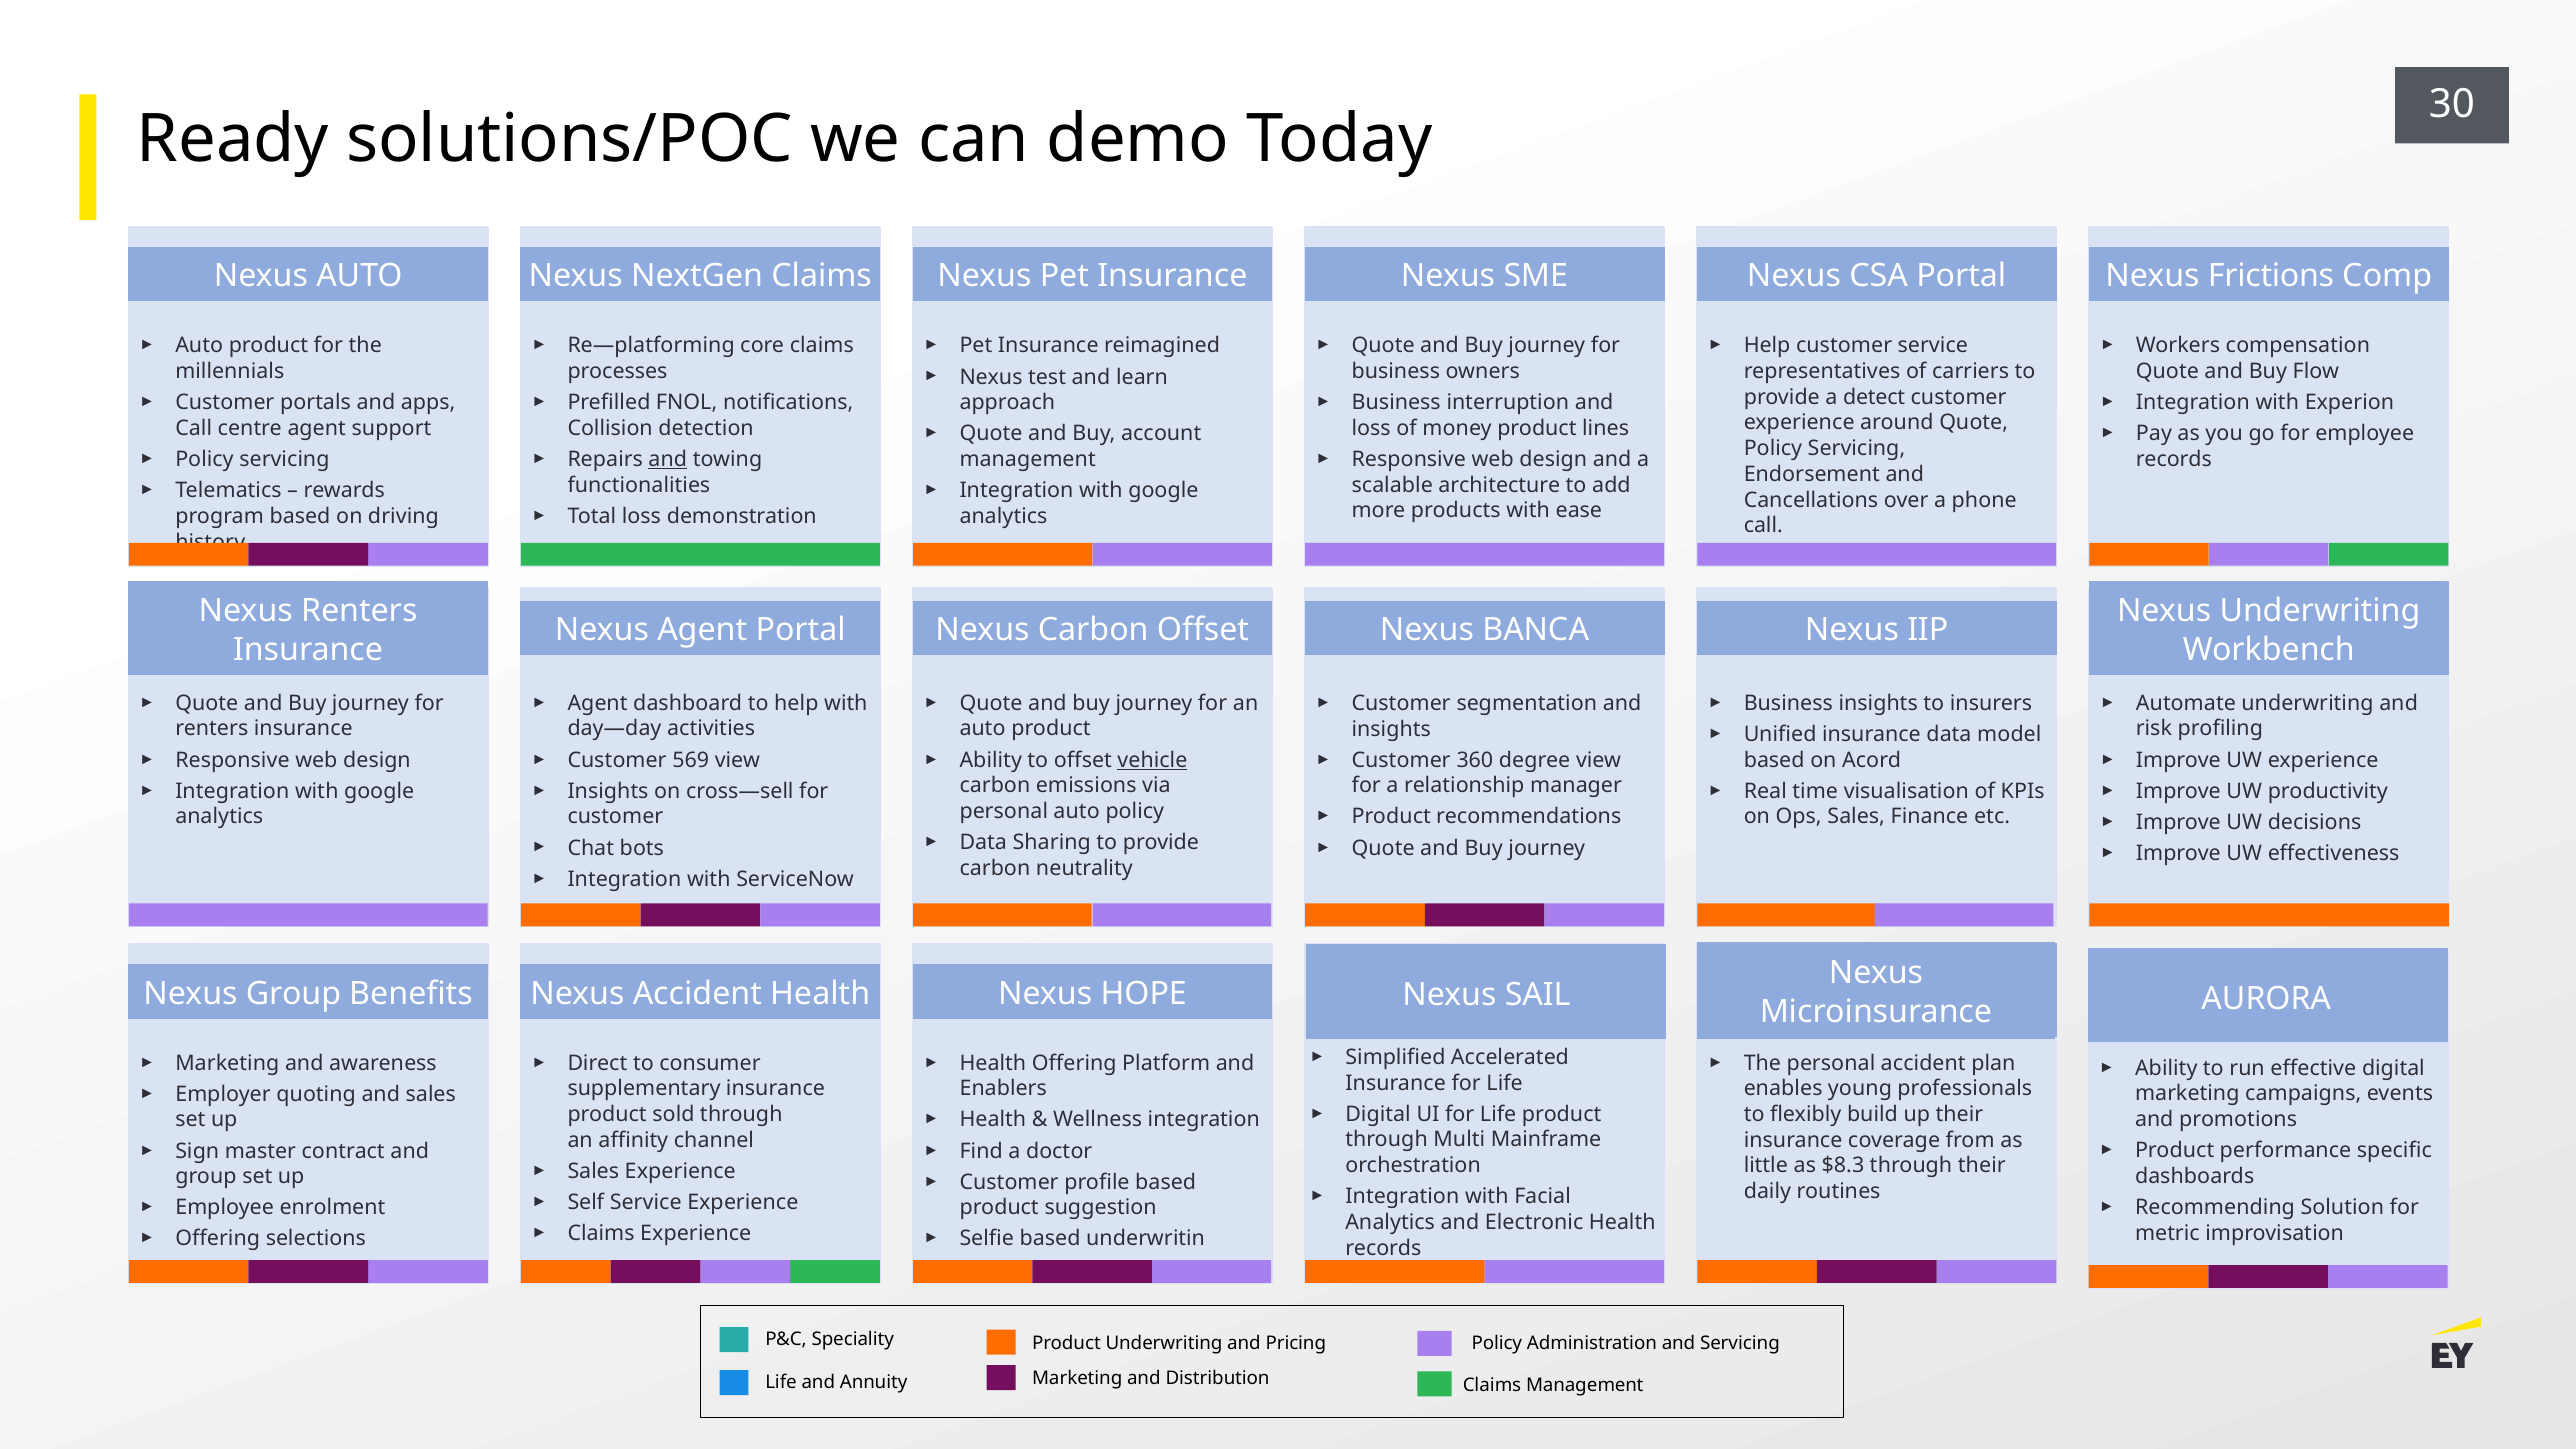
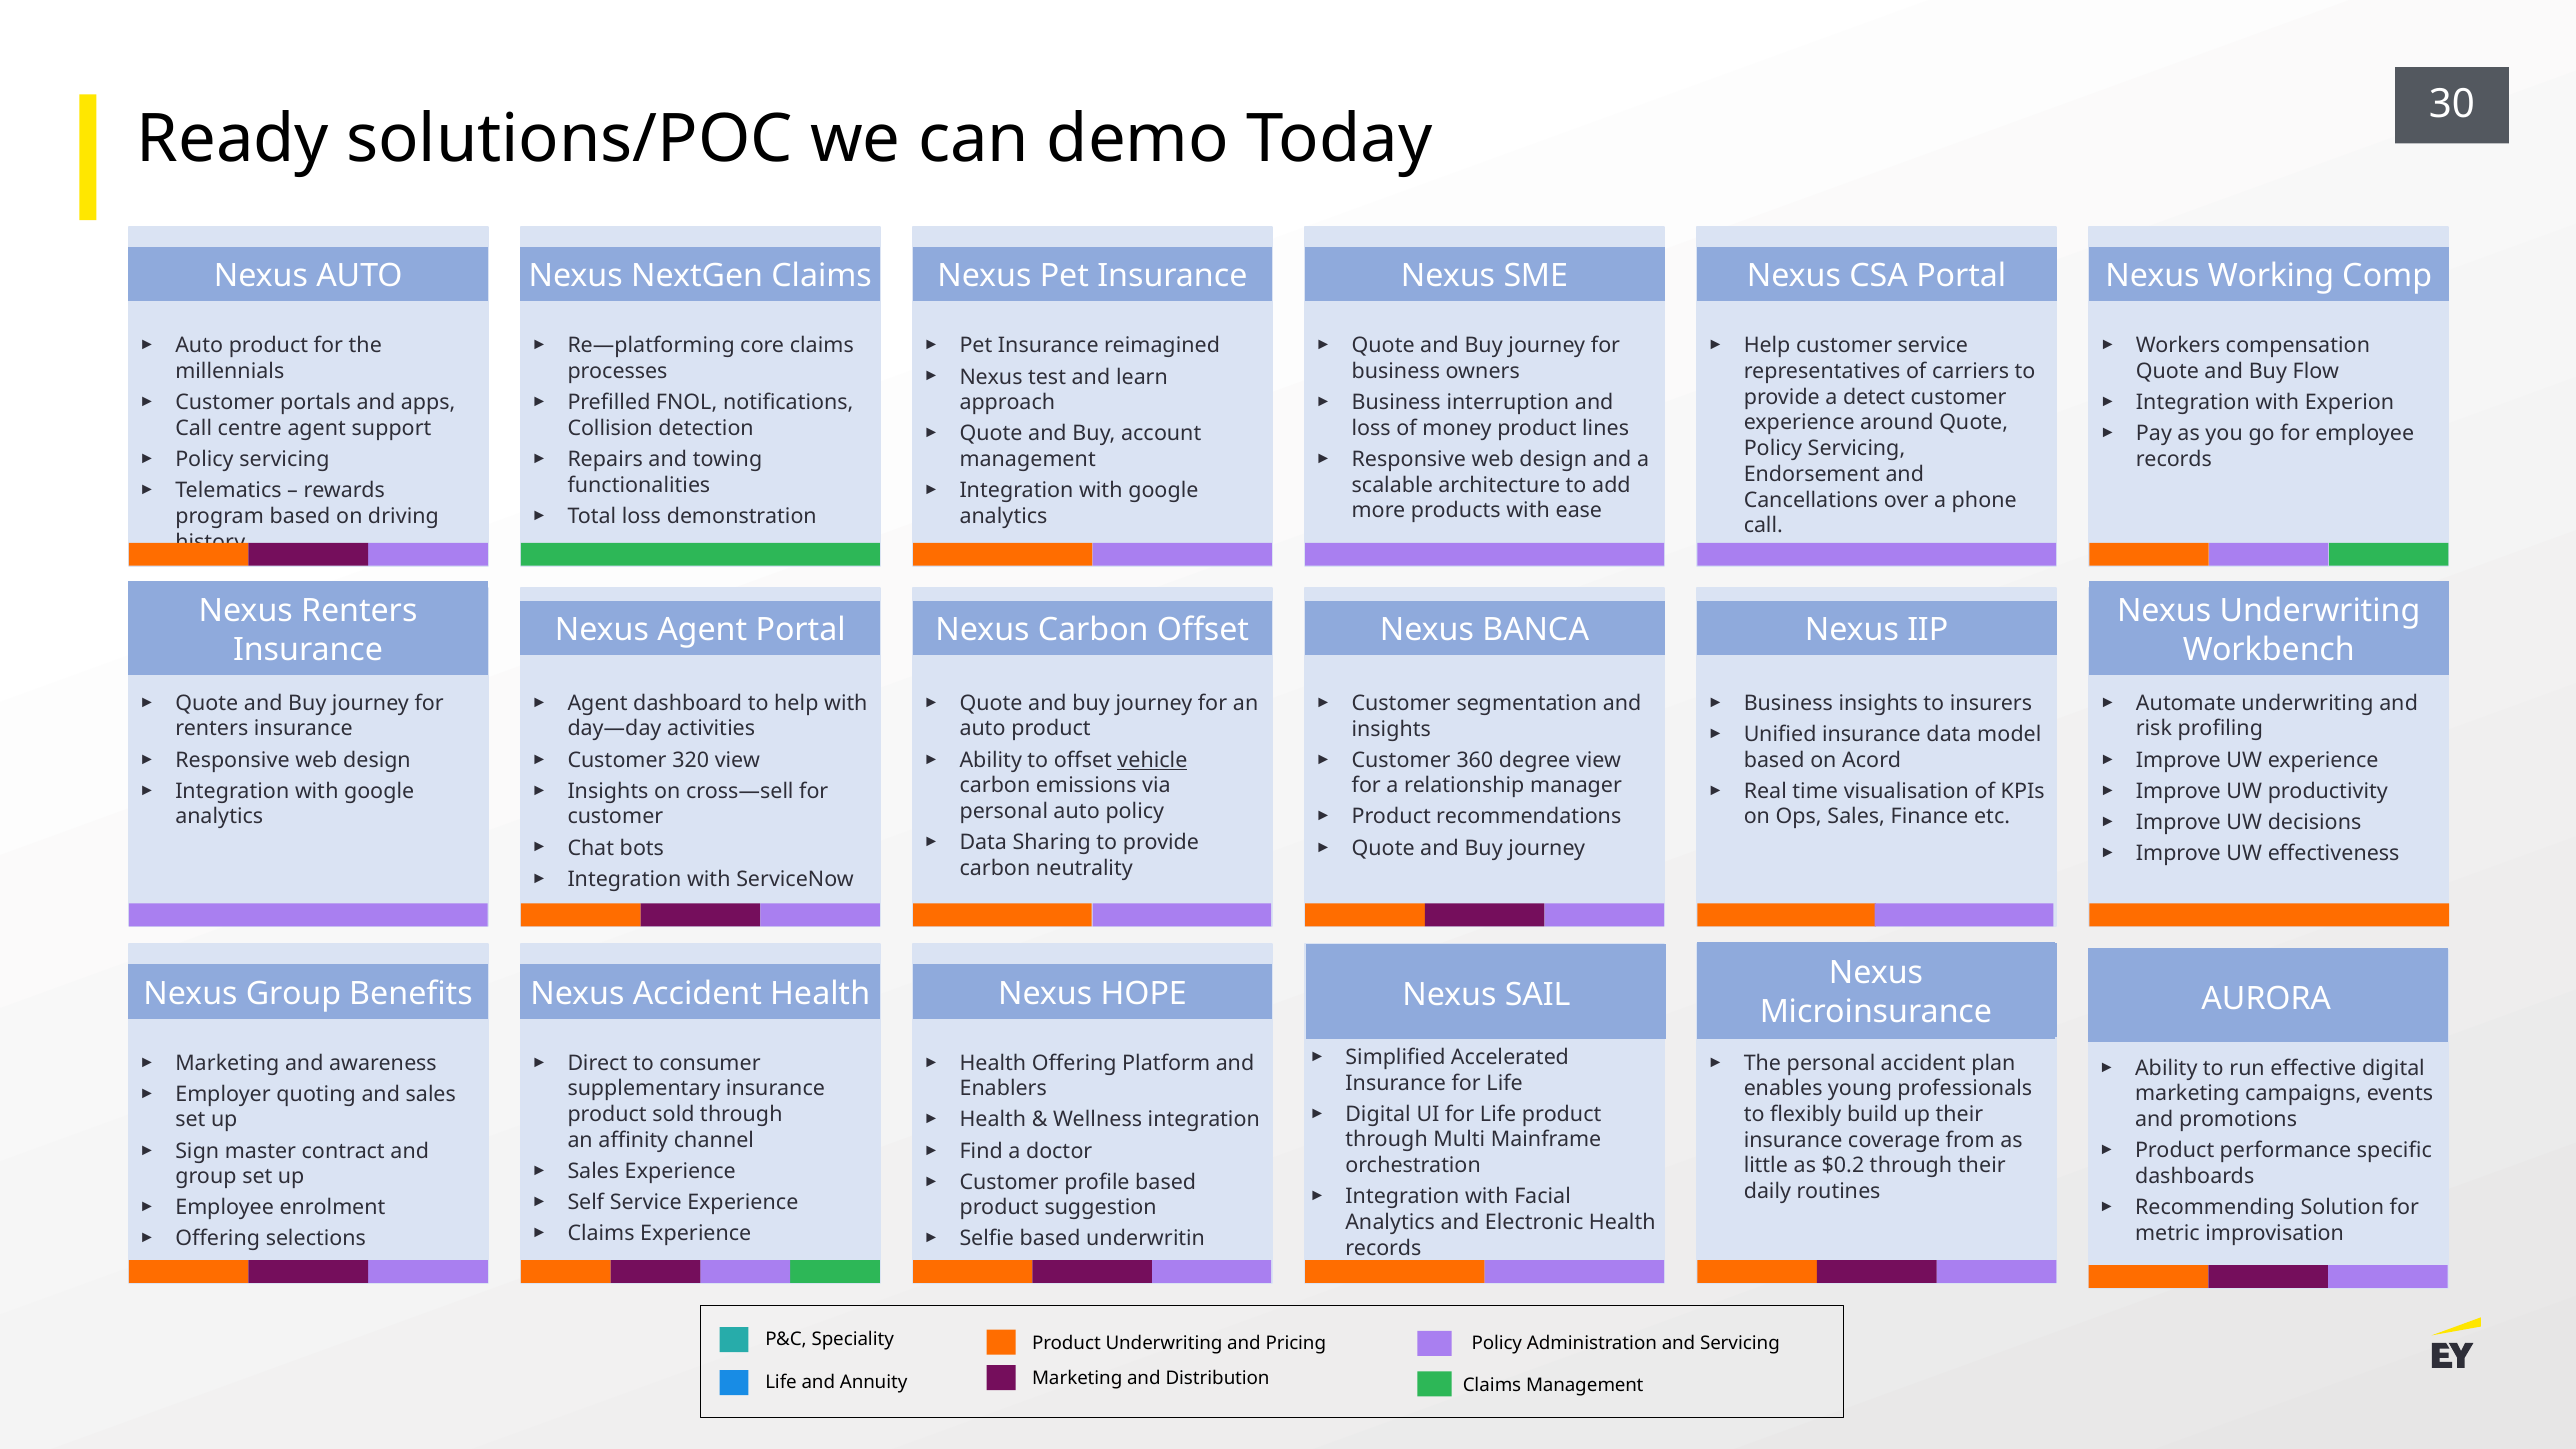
Frictions: Frictions -> Working (2271, 276)
and underline: present -> none (668, 459)
569: 569 -> 320 (691, 760)
$8.3: $8.3 -> $0.2 (1843, 1166)
